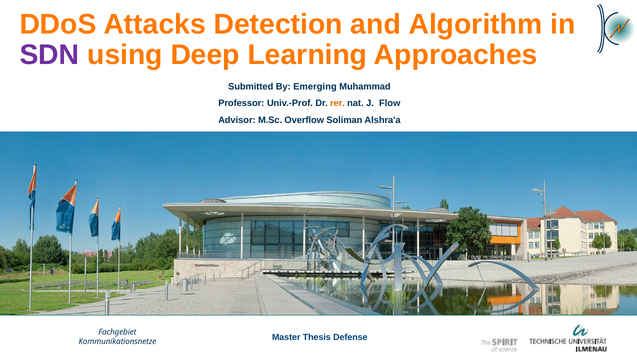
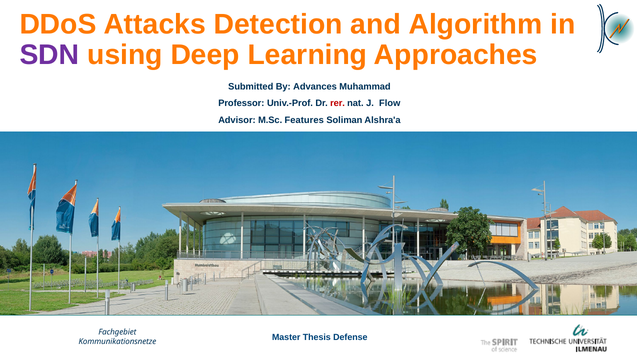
Emerging: Emerging -> Advances (315, 87)
rer colour: orange -> red (338, 103)
Overflow: Overflow -> Features (304, 120)
